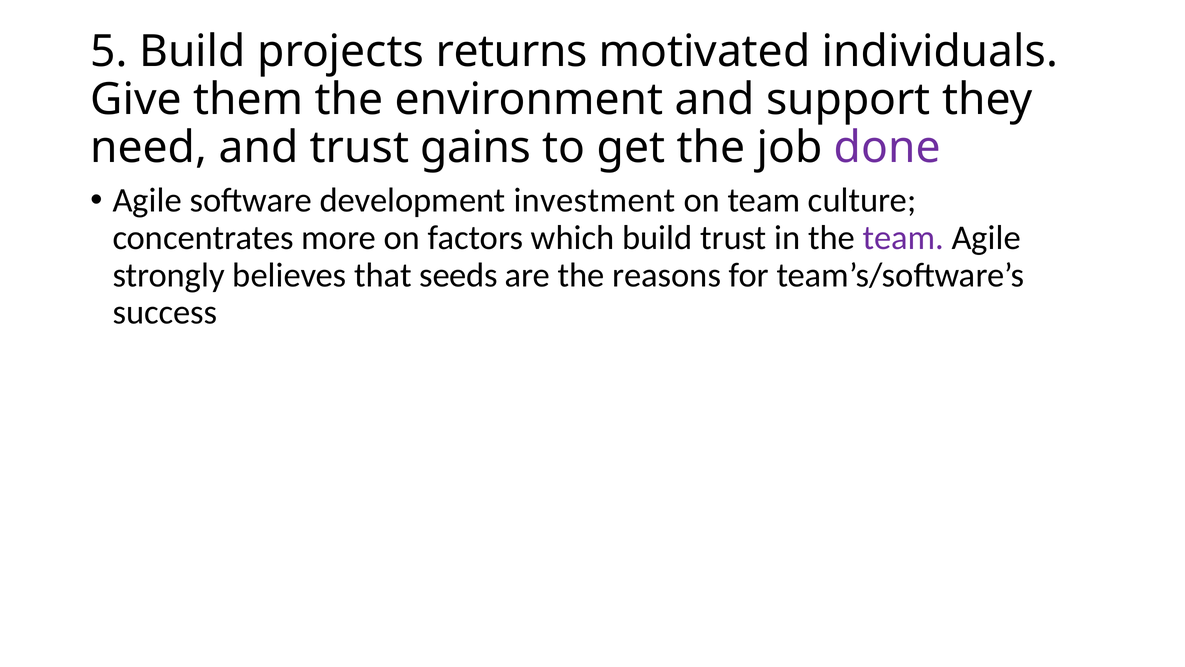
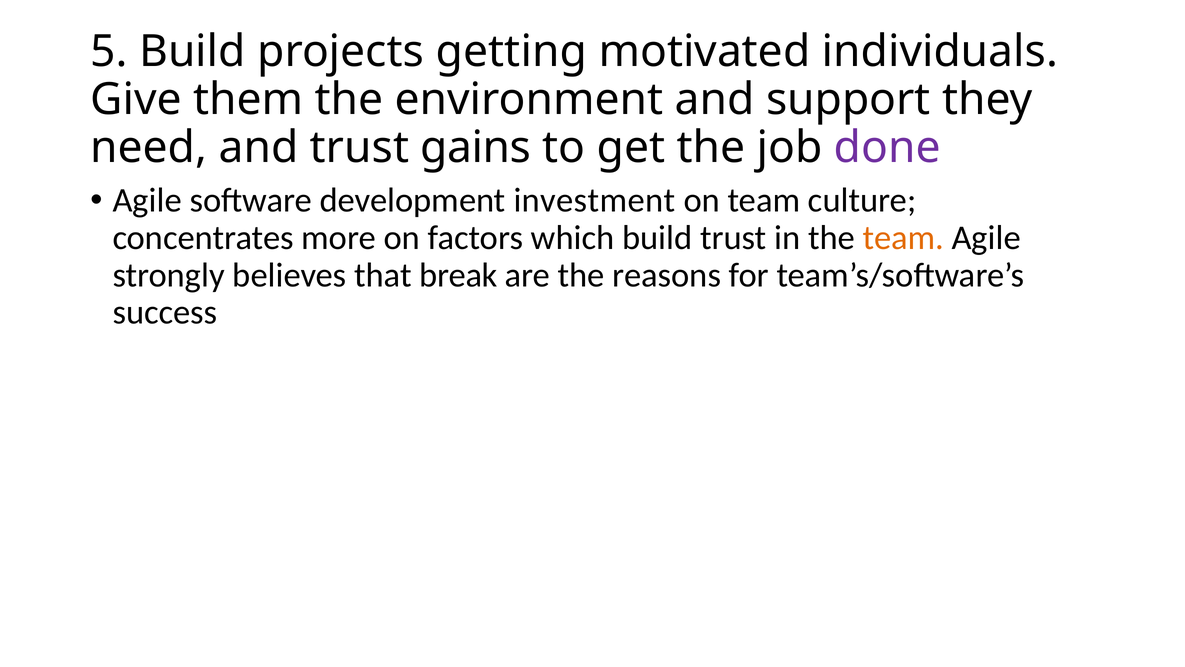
returns: returns -> getting (511, 52)
team colour: purple -> orange (903, 238)
seeds: seeds -> break (458, 275)
